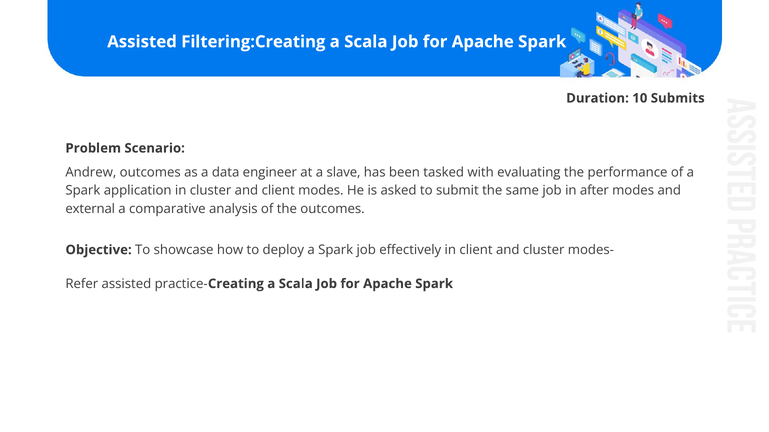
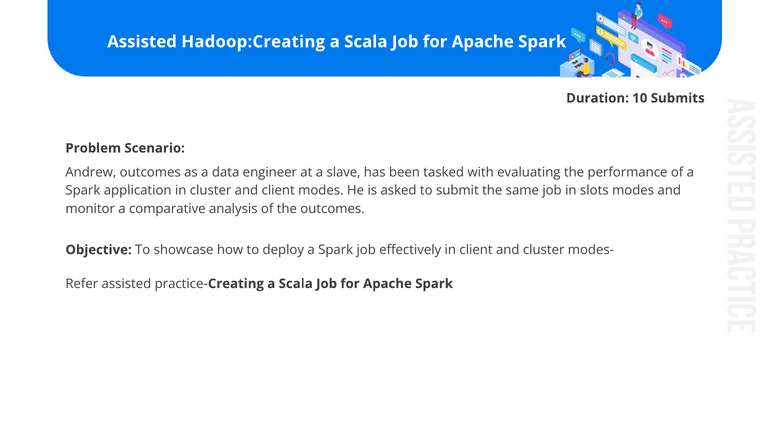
Filtering:Creating: Filtering:Creating -> Hadoop:Creating (253, 42)
after: after -> slots (594, 191)
external: external -> monitor (90, 209)
